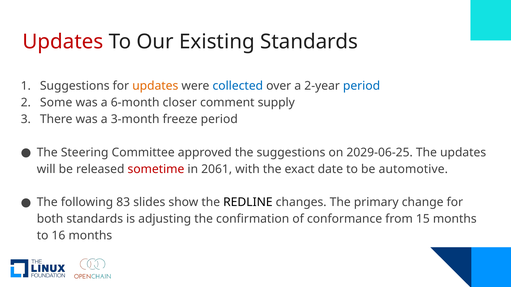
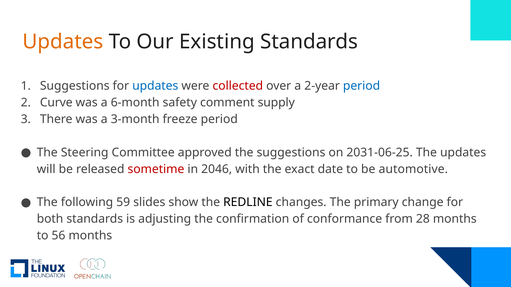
Updates colour: red -> orange (63, 42)
updates colour: orange -> blue (155, 86)
collected colour: blue -> red (238, 86)
Some: Some -> Curve (56, 103)
closer: closer -> safety (180, 103)
2029-06-25: 2029-06-25 -> 2031-06-25 (380, 153)
2061: 2061 -> 2046 (217, 169)
83: 83 -> 59 (123, 203)
15: 15 -> 28 (423, 219)
16: 16 -> 56 (58, 236)
